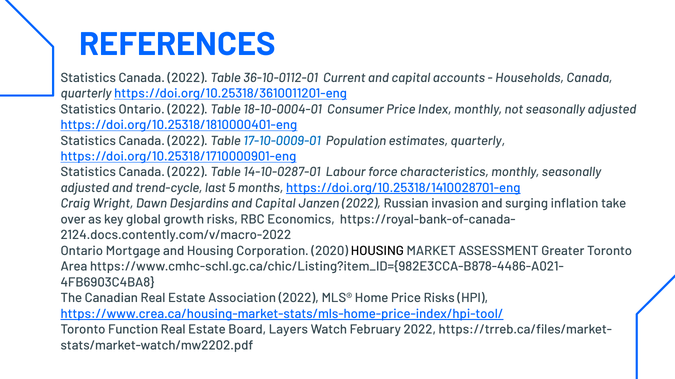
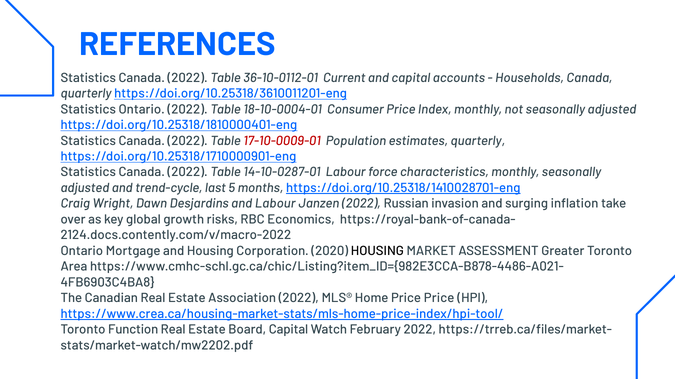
17-10-0009-01 colour: blue -> red (282, 141)
Desjardins and Capital: Capital -> Labour (275, 204)
Price Risks: Risks -> Price (439, 299)
Board Layers: Layers -> Capital (288, 330)
